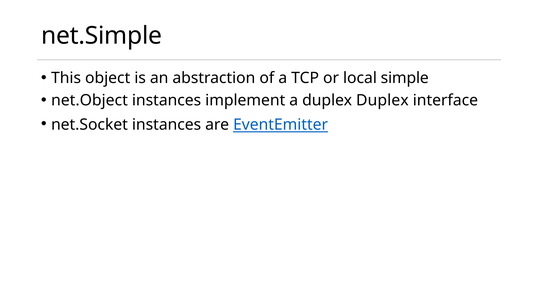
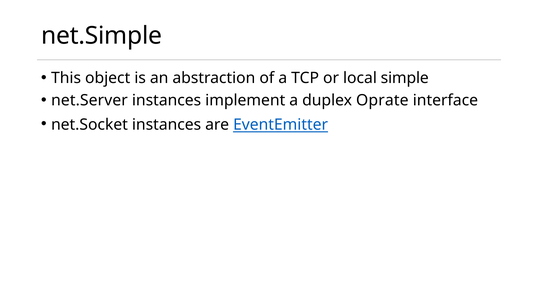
net.Object: net.Object -> net.Server (89, 101)
duplex Duplex: Duplex -> Oprate (382, 101)
